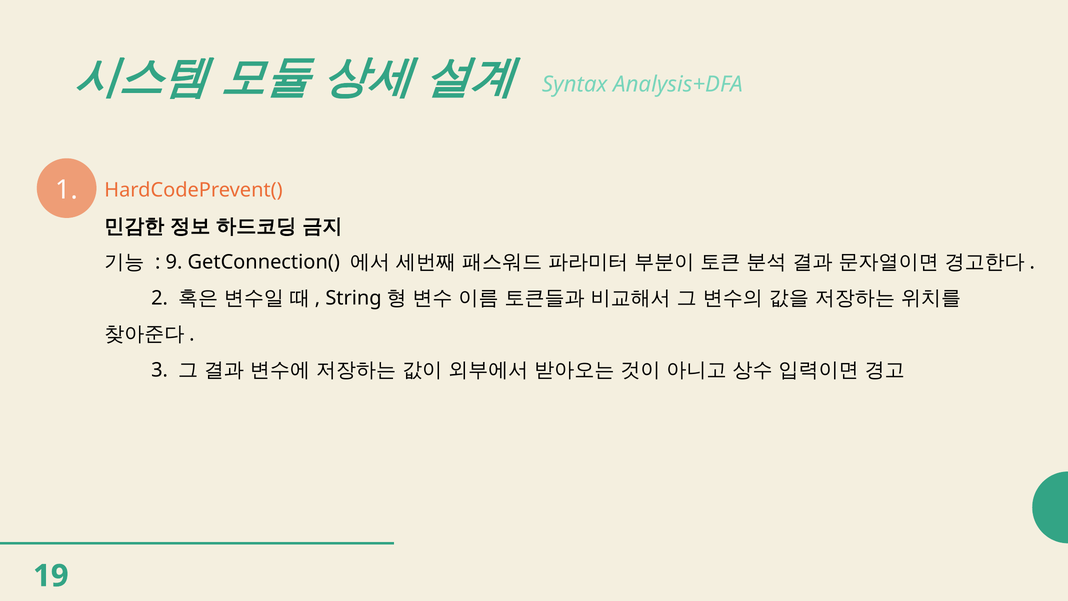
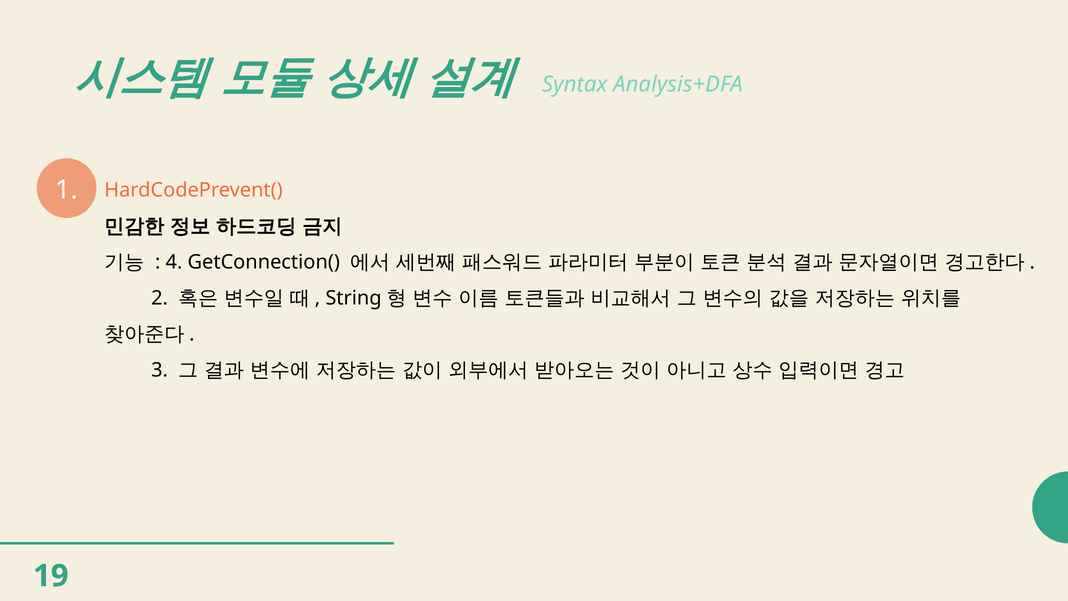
9: 9 -> 4 (174, 262)
